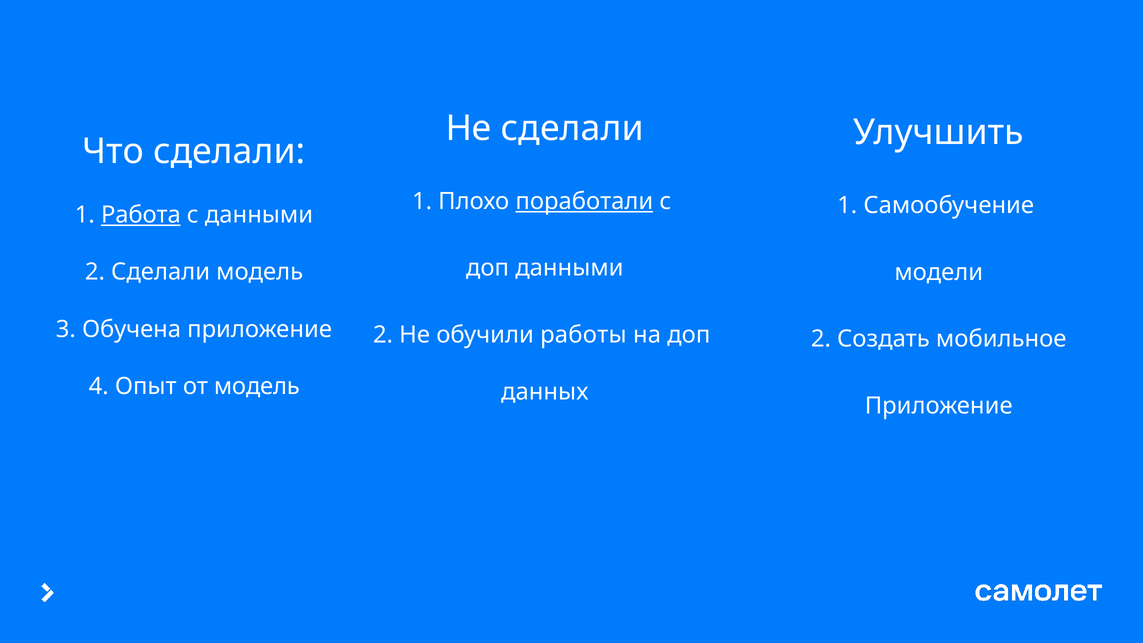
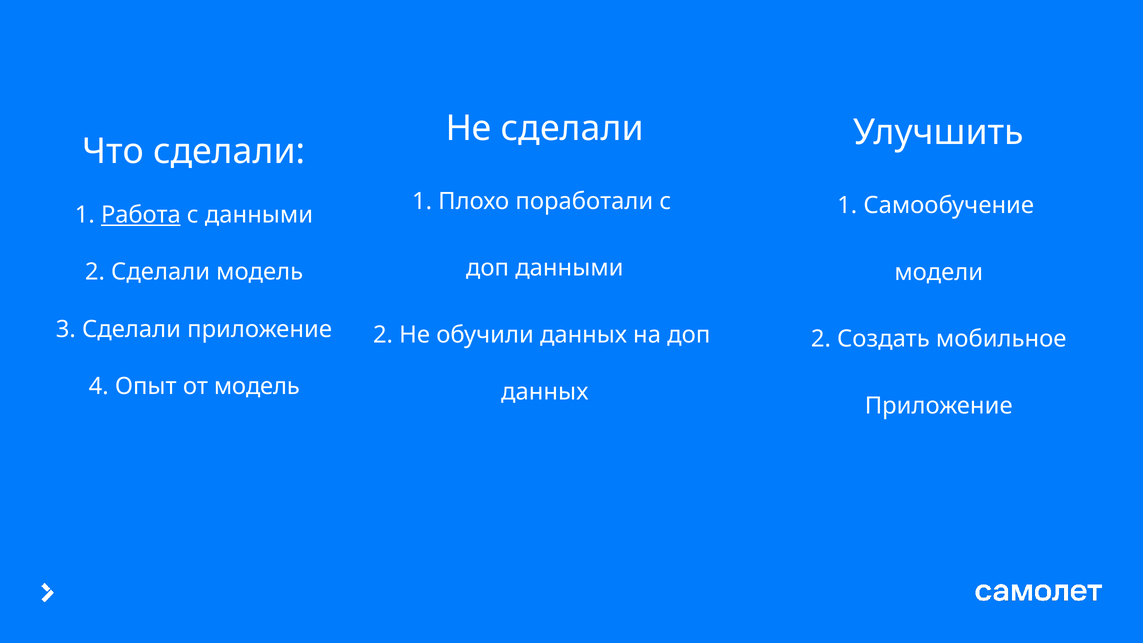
поработали underline: present -> none (584, 201)
3 Обучена: Обучена -> Сделали (131, 329)
обучили работы: работы -> данных (584, 335)
